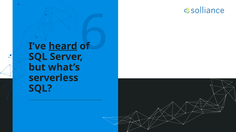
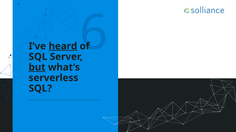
but underline: none -> present (37, 68)
